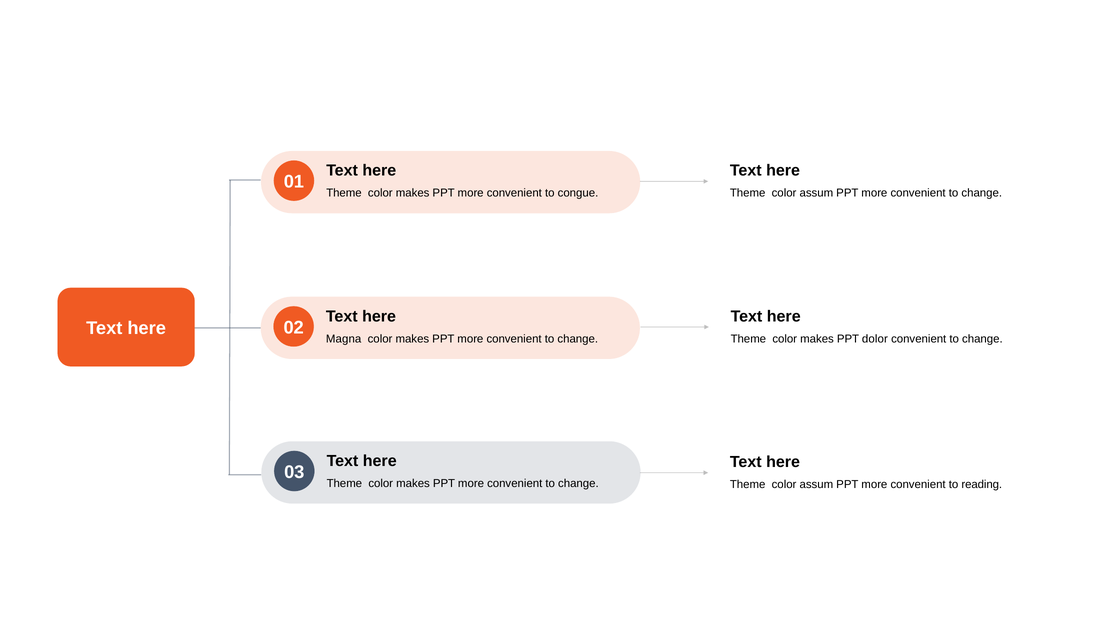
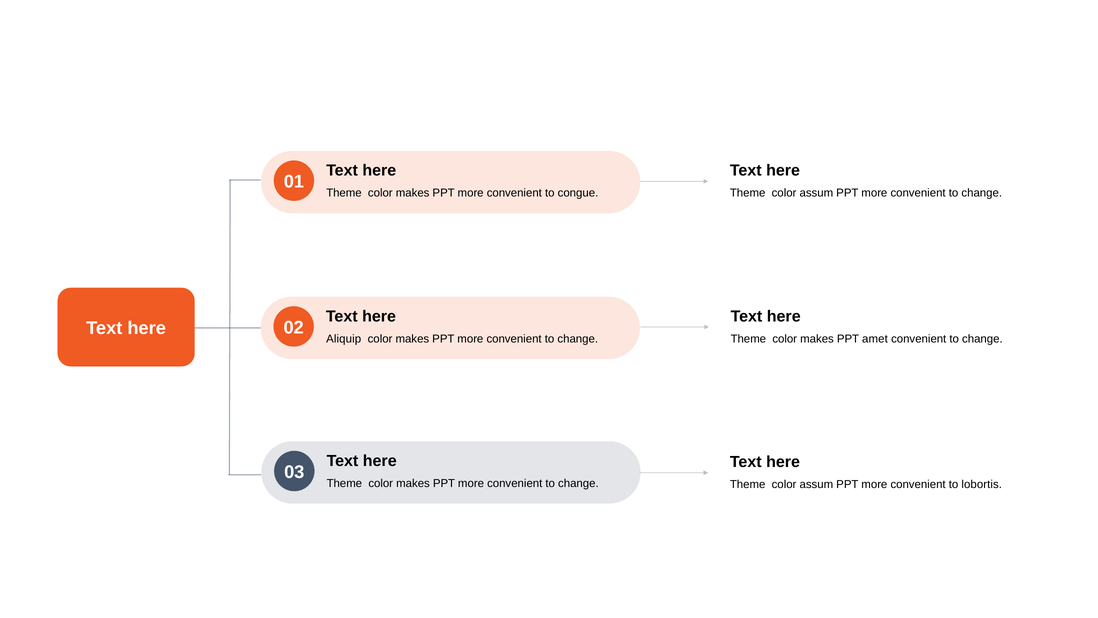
Magna: Magna -> Aliquip (344, 339)
dolor: dolor -> amet (875, 339)
reading: reading -> lobortis (982, 484)
